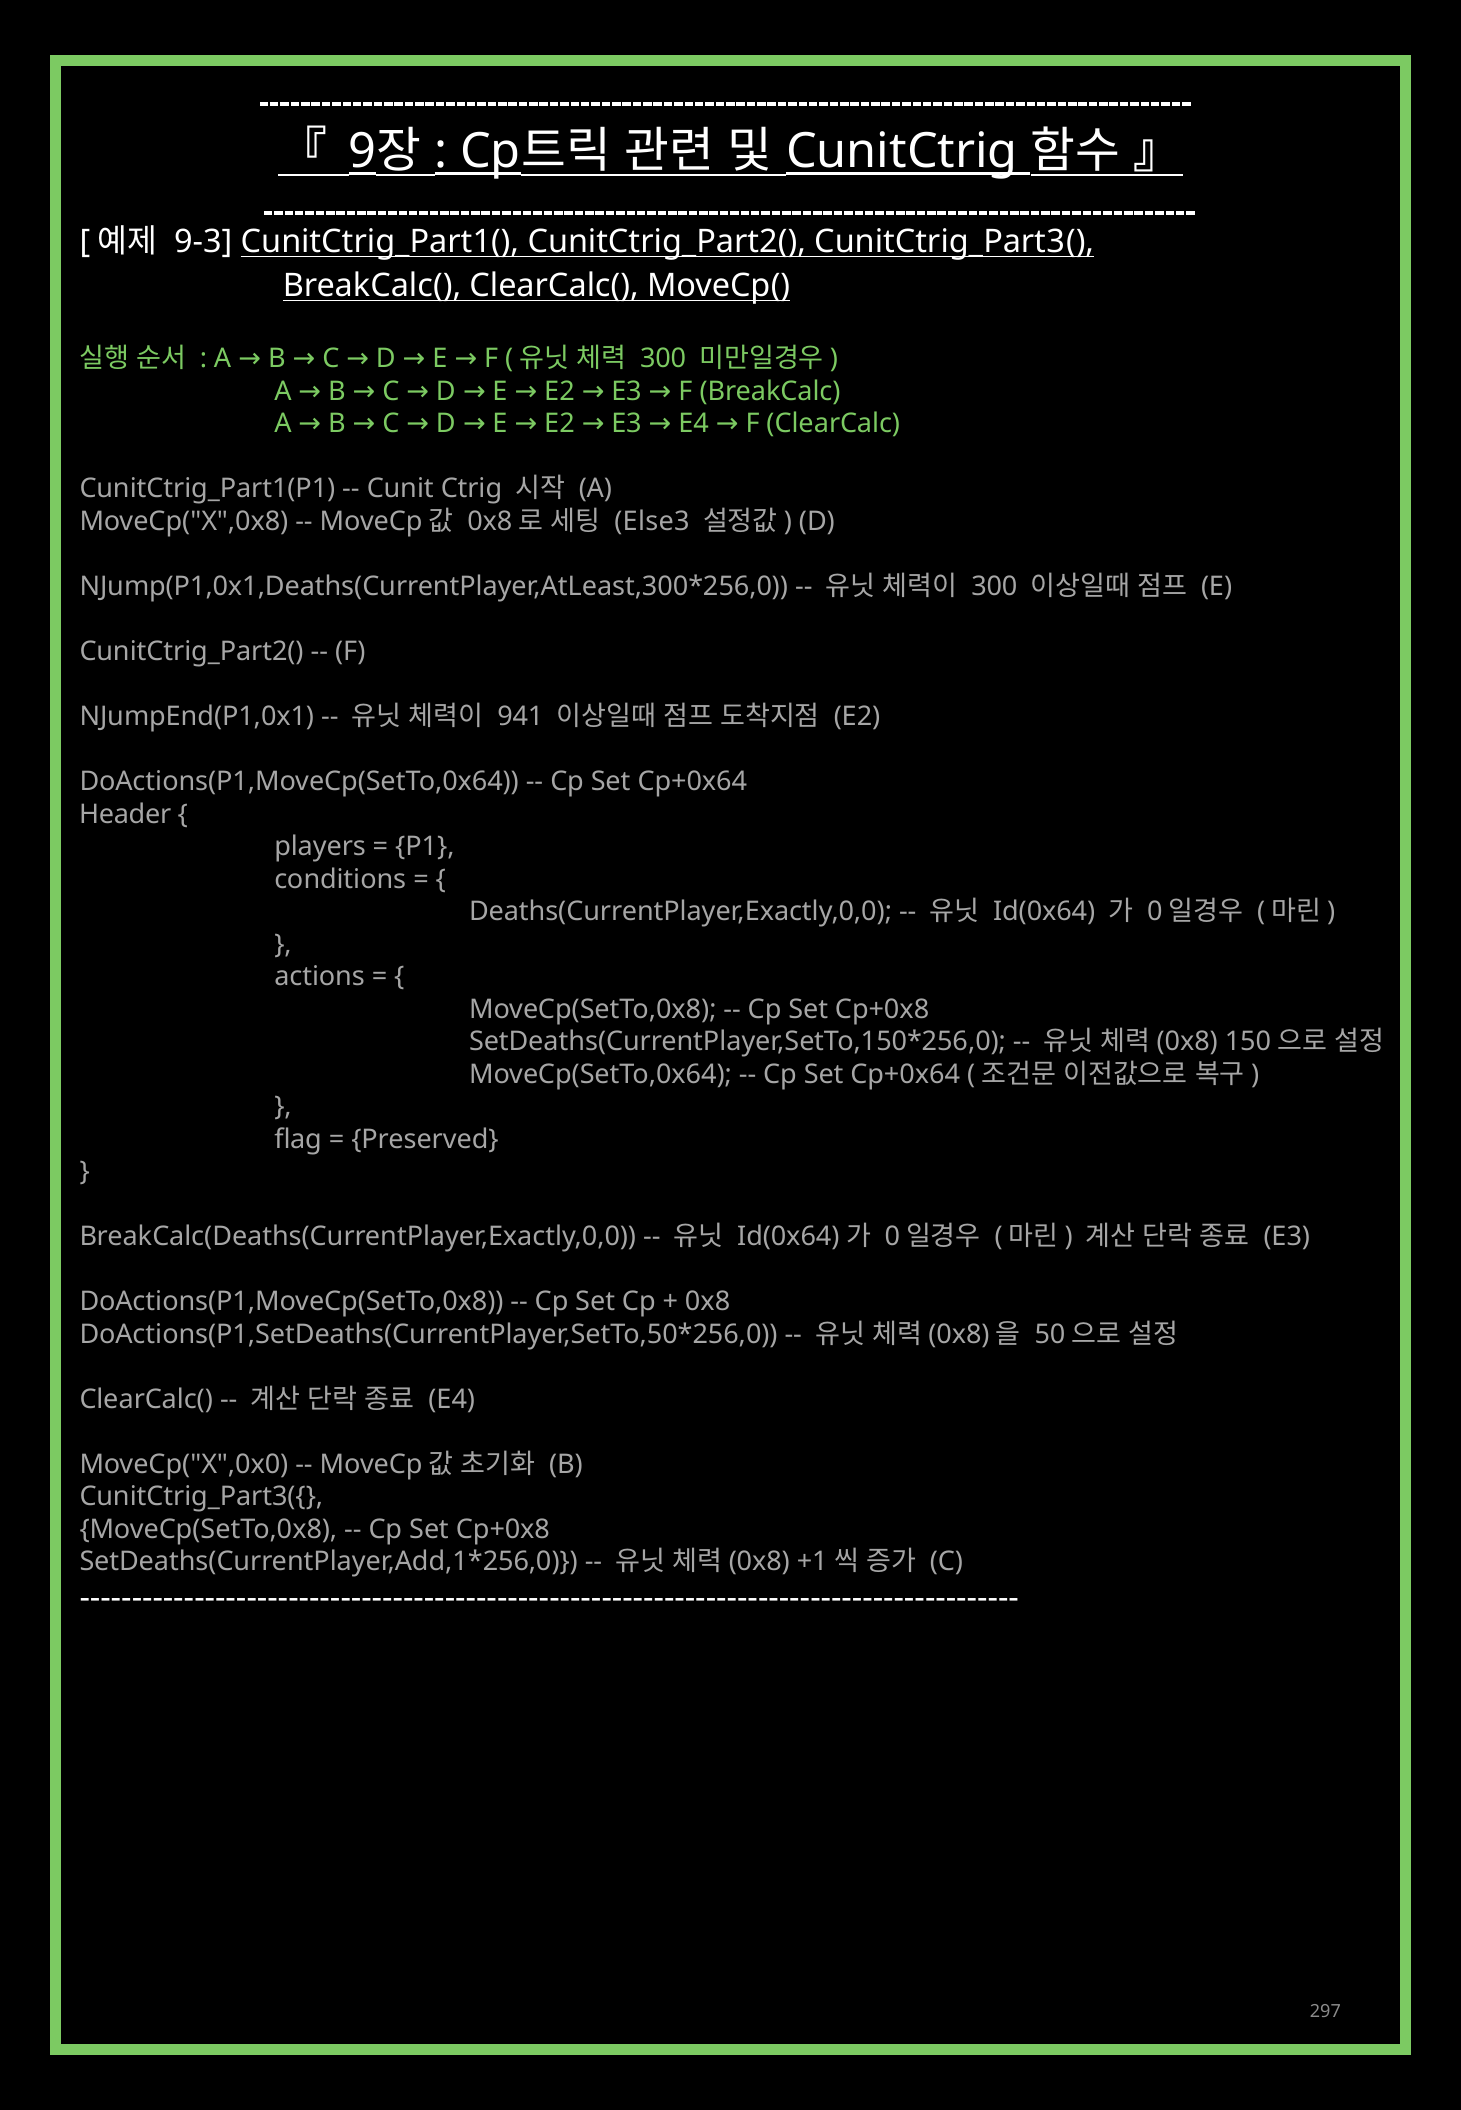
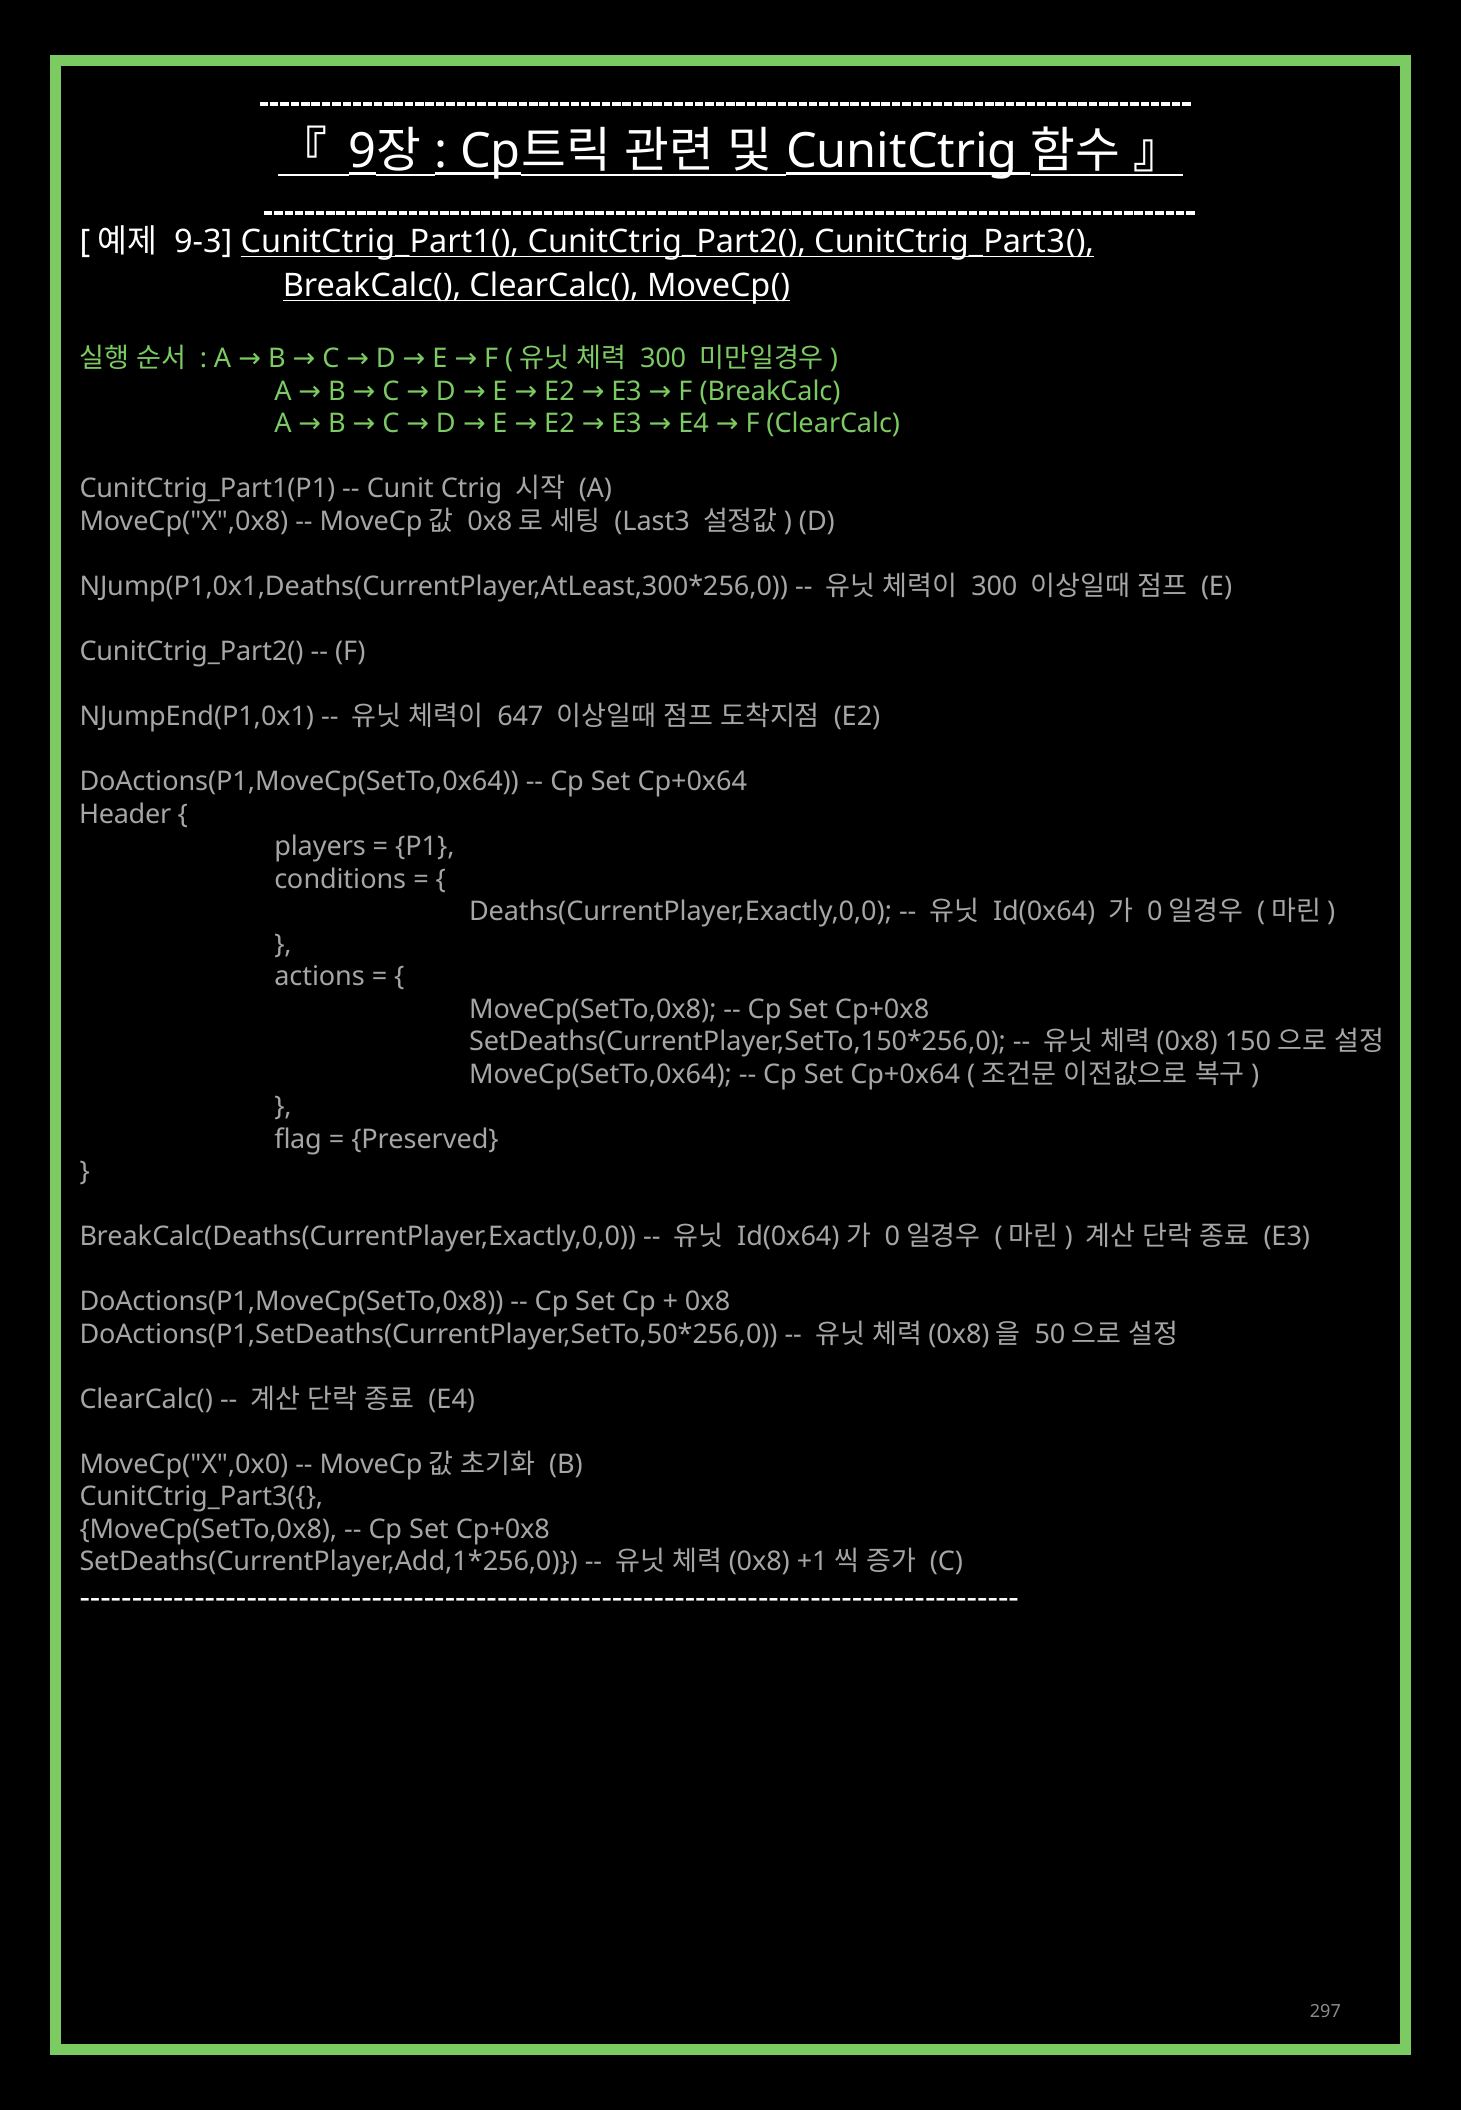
Else3: Else3 -> Last3 (652, 522)
941: 941 -> 647 (520, 717)
